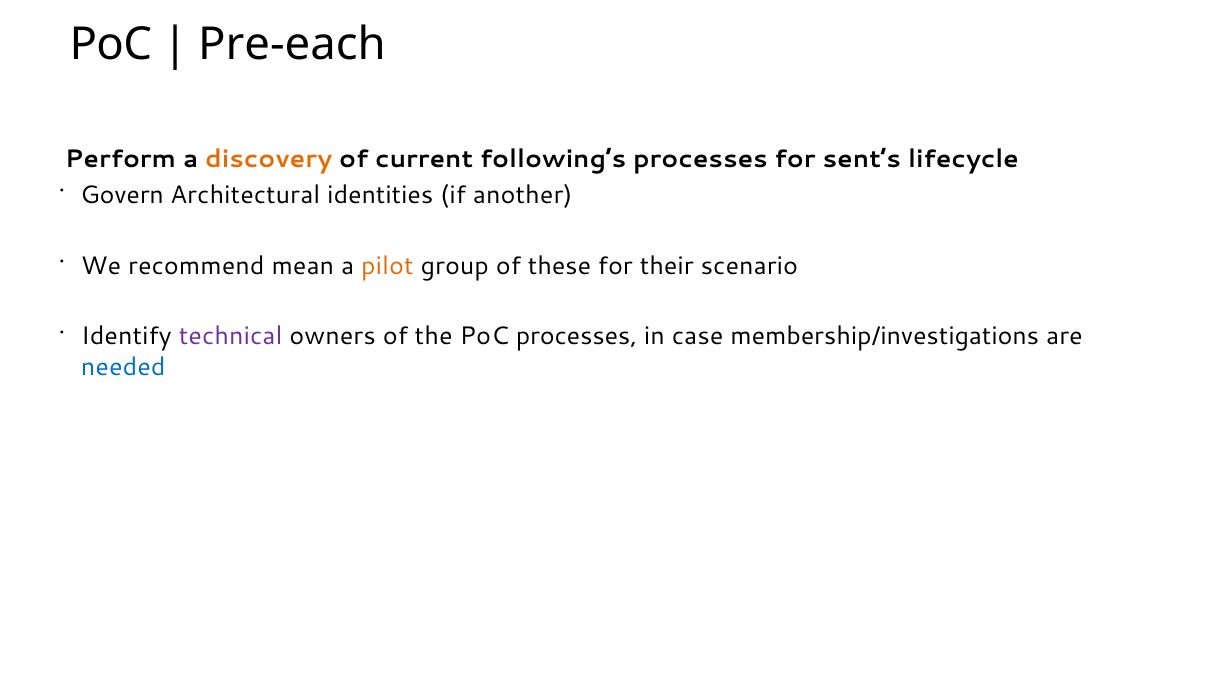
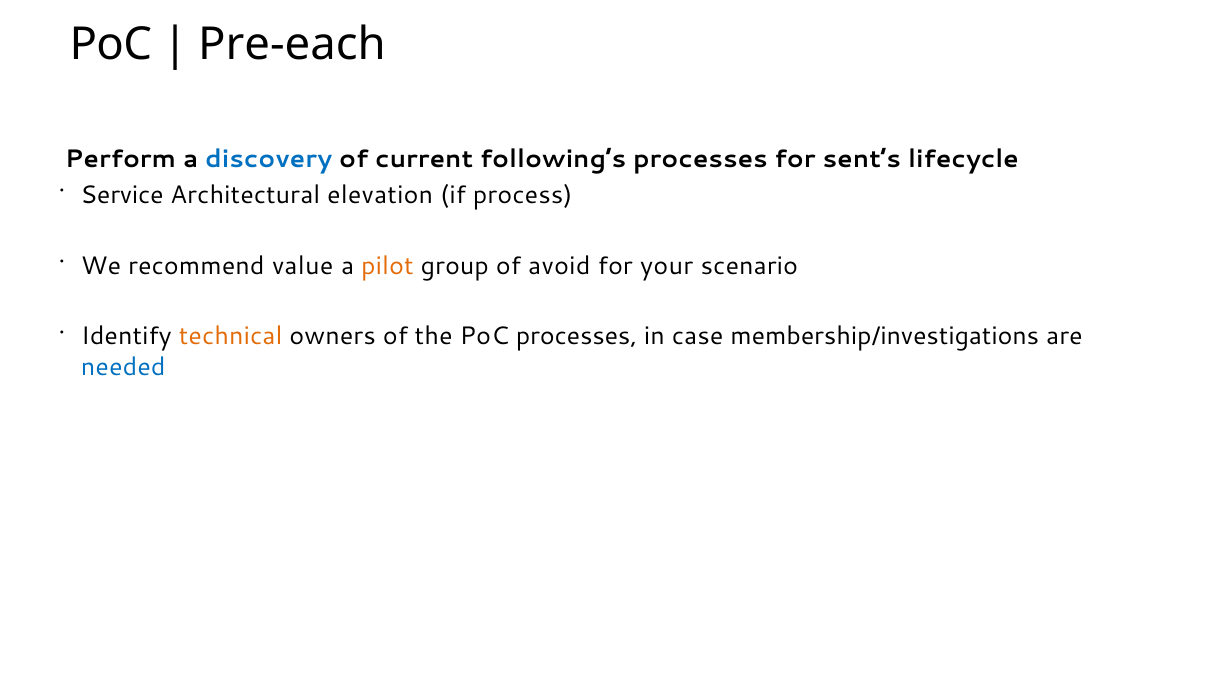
discovery colour: orange -> blue (269, 160)
Govern: Govern -> Service (122, 195)
identities: identities -> elevation (380, 195)
another: another -> process (523, 195)
mean: mean -> value (303, 266)
these: these -> avoid (559, 266)
their: their -> your (667, 266)
technical colour: purple -> orange (231, 337)
